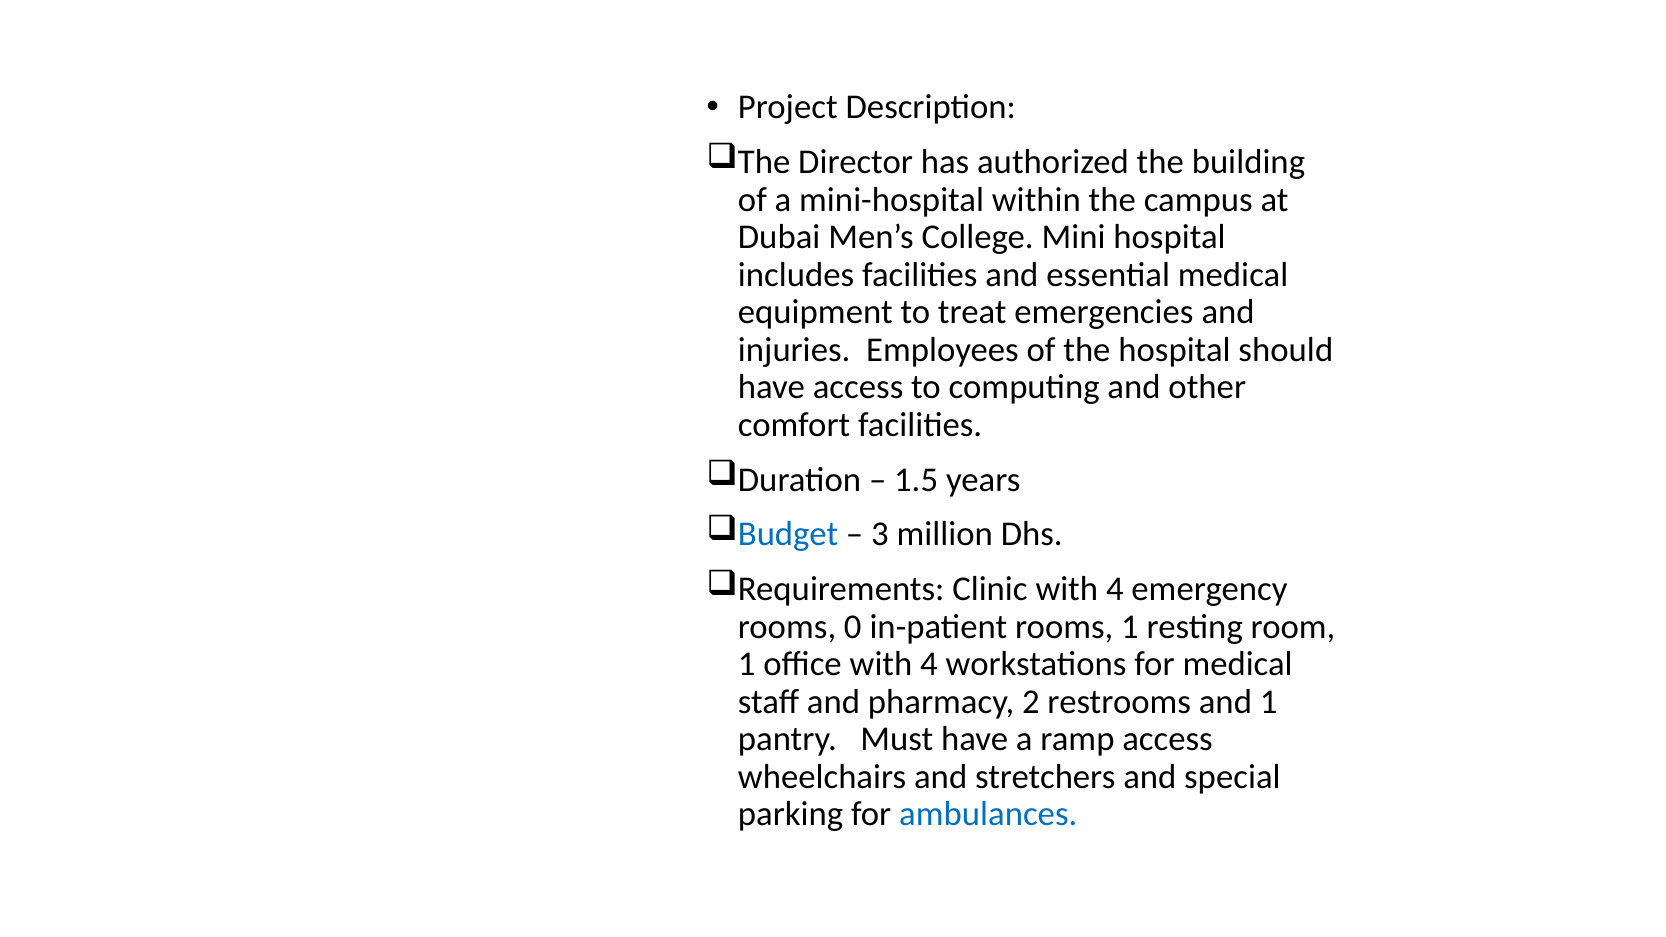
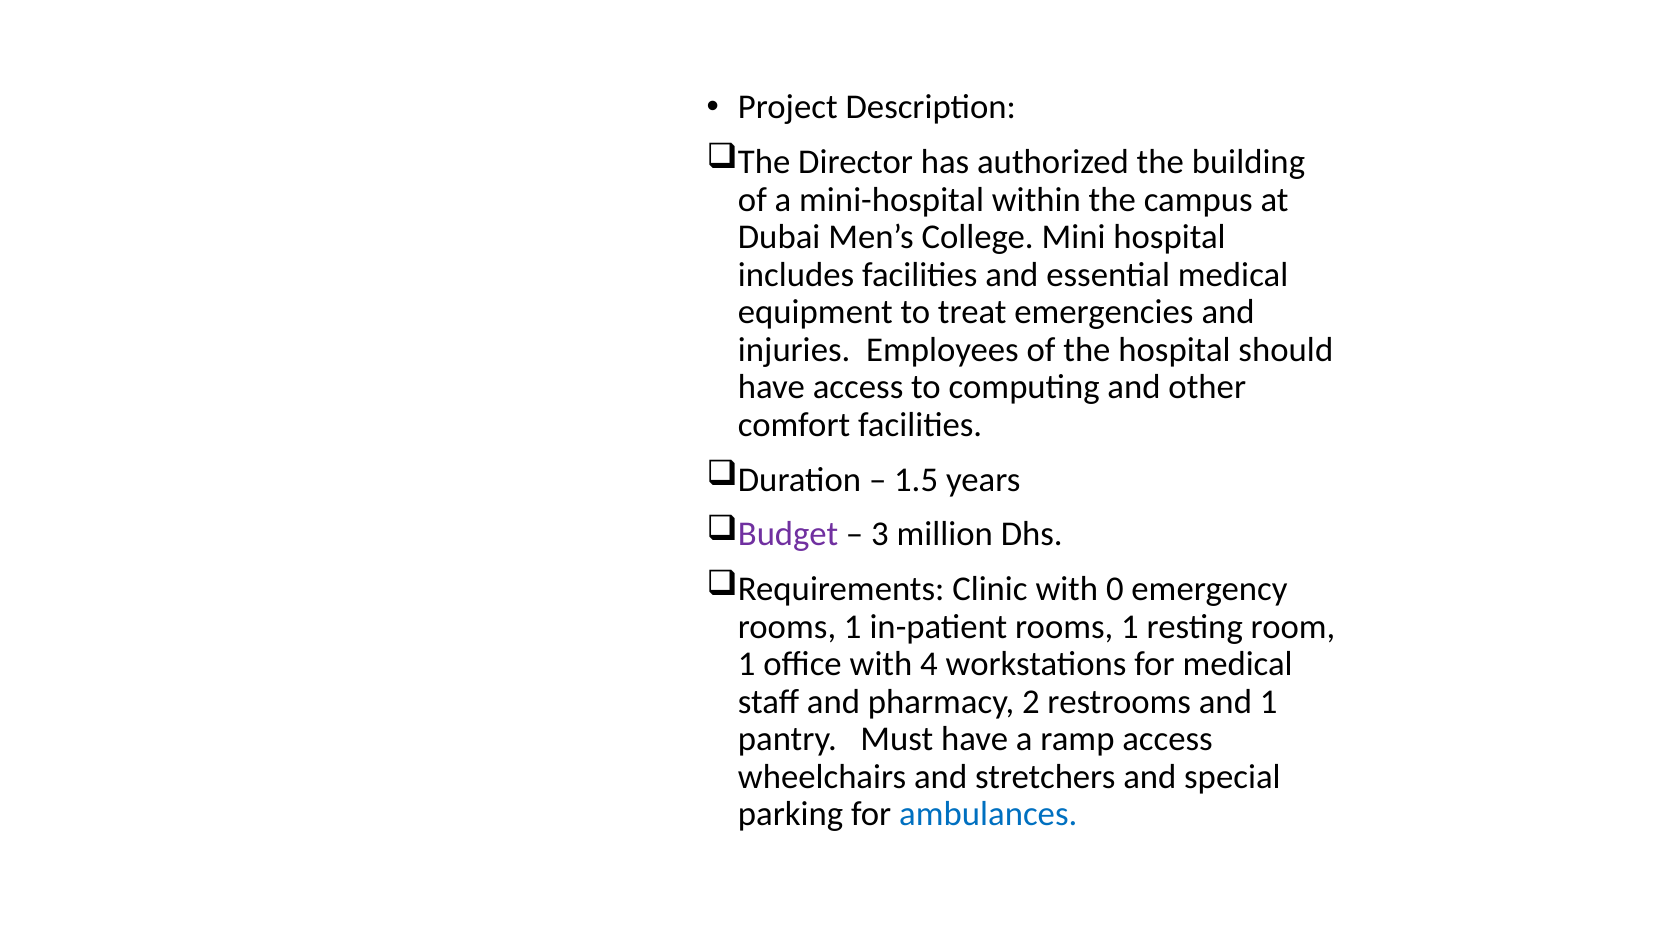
Budget colour: blue -> purple (788, 534)
Clinic with 4: 4 -> 0 (1115, 589)
0: 0 -> 1 (853, 627)
